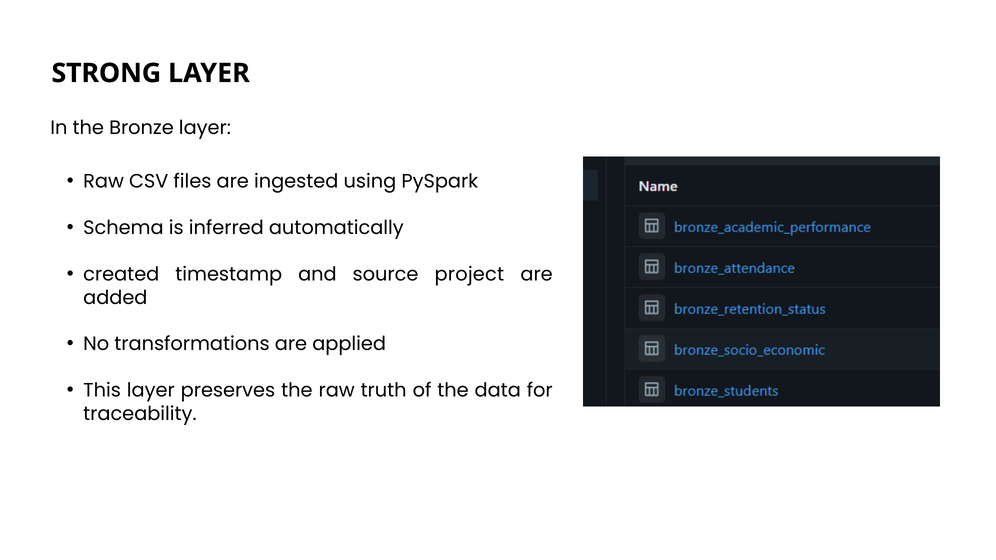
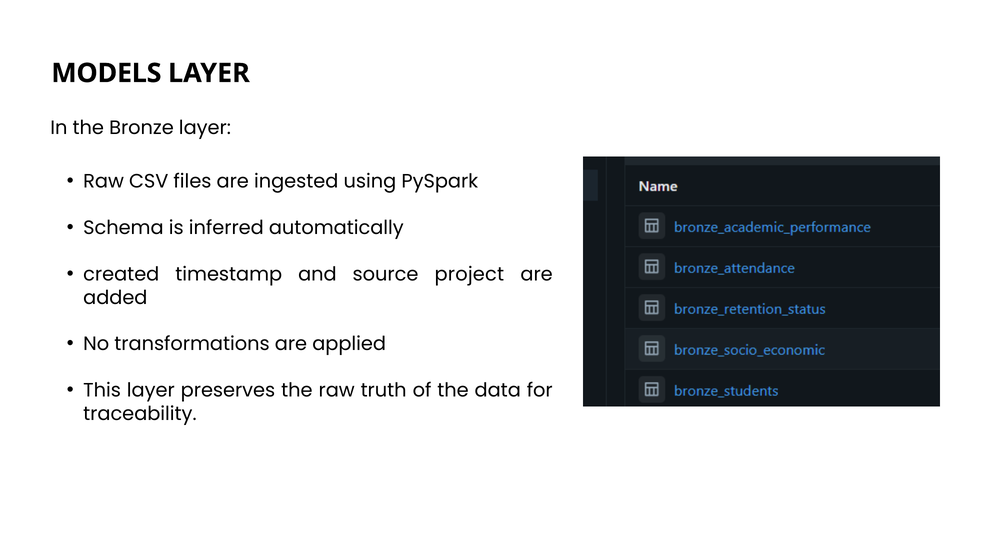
STRONG: STRONG -> MODELS (106, 73)
